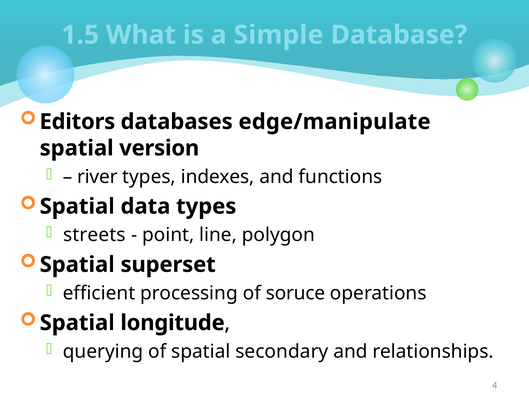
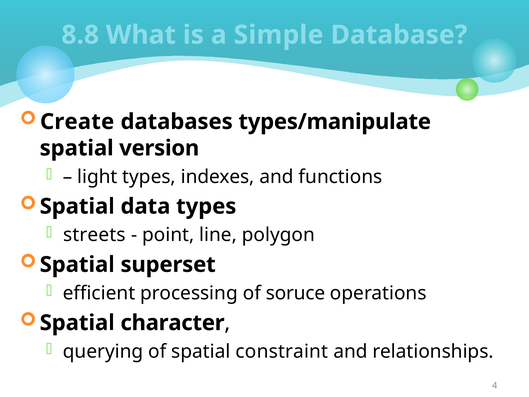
1.5: 1.5 -> 8.8 (80, 35)
Editors: Editors -> Create (77, 122)
edge/manipulate: edge/manipulate -> types/manipulate (335, 122)
river: river -> light (97, 177)
longitude: longitude -> character (173, 323)
secondary: secondary -> constraint (282, 351)
